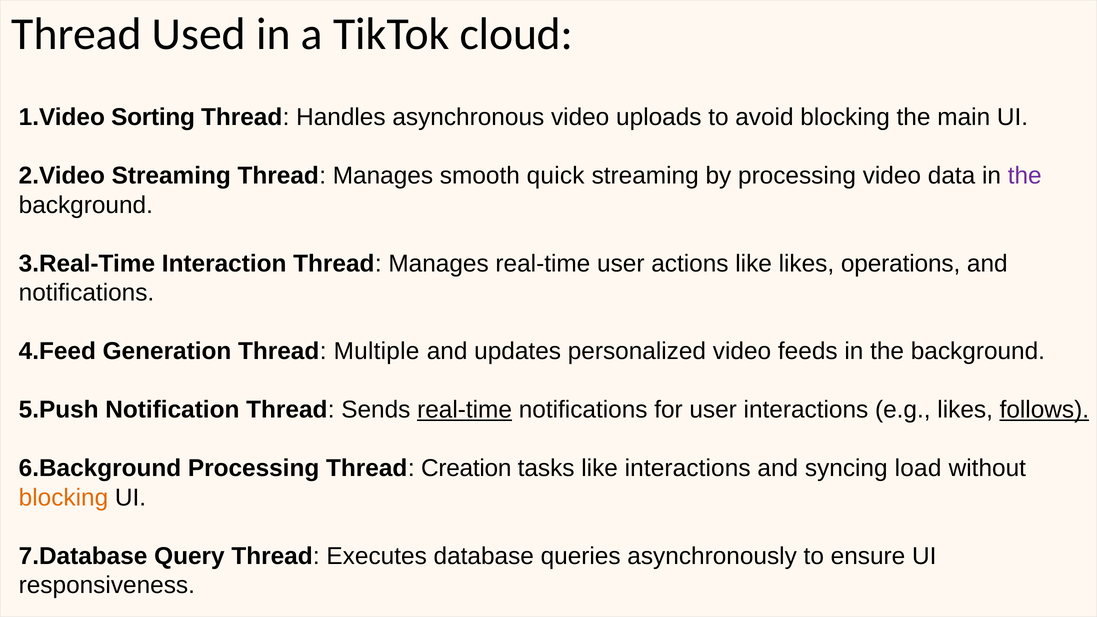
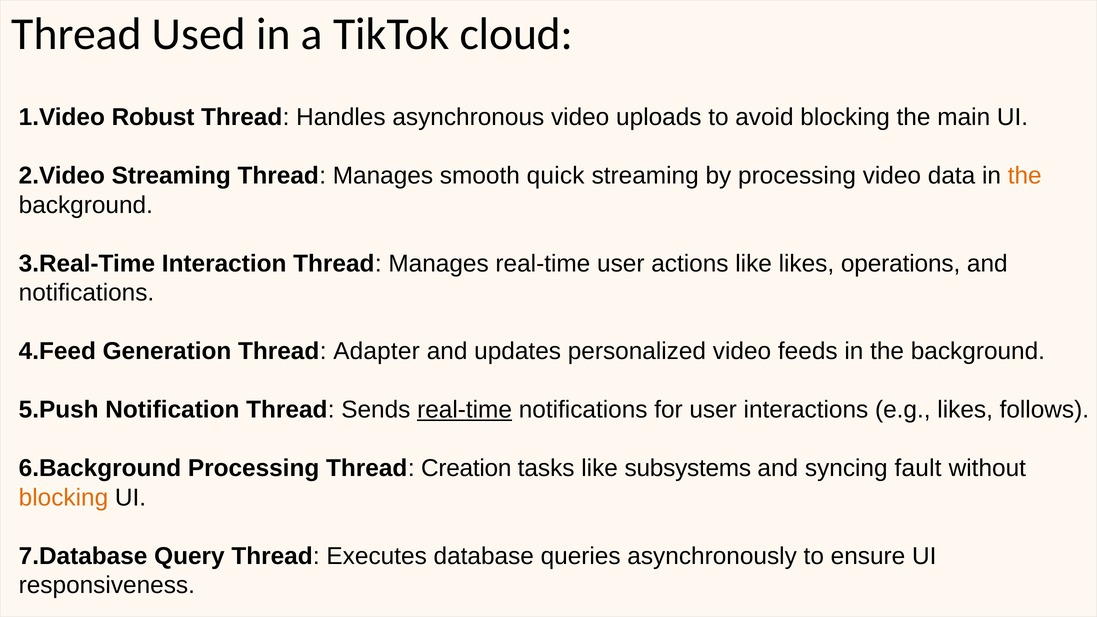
Sorting: Sorting -> Robust (153, 117)
the colour: purple -> orange (1025, 176)
Multiple: Multiple -> Adapter (377, 351)
follows underline: present -> none (1044, 410)
like interactions: interactions -> subsystems (688, 468)
load: load -> fault (918, 468)
